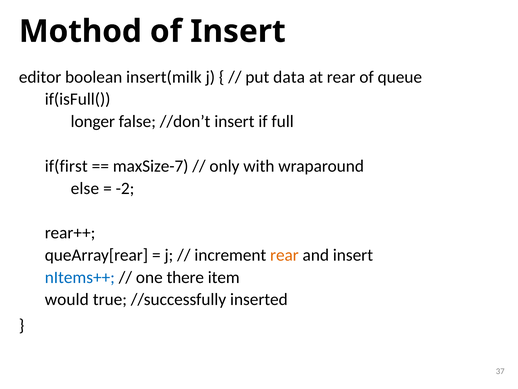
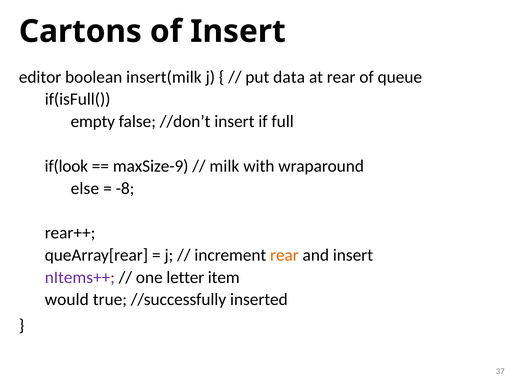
Mothod: Mothod -> Cartons (80, 31)
longer: longer -> empty (93, 121)
if(first: if(first -> if(look (66, 166)
maxSize-7: maxSize-7 -> maxSize-9 (151, 166)
only: only -> milk (224, 166)
-2: -2 -> -8 (125, 188)
nItems++ colour: blue -> purple (80, 277)
there: there -> letter (185, 277)
